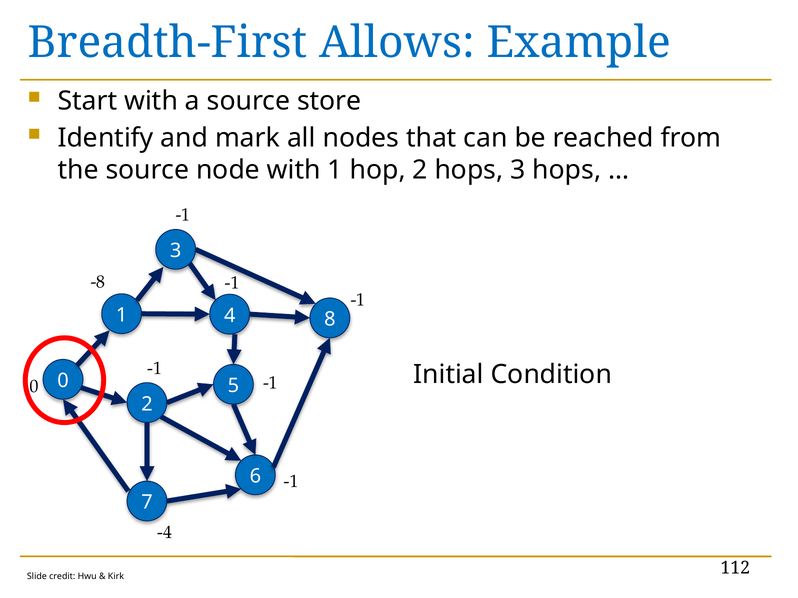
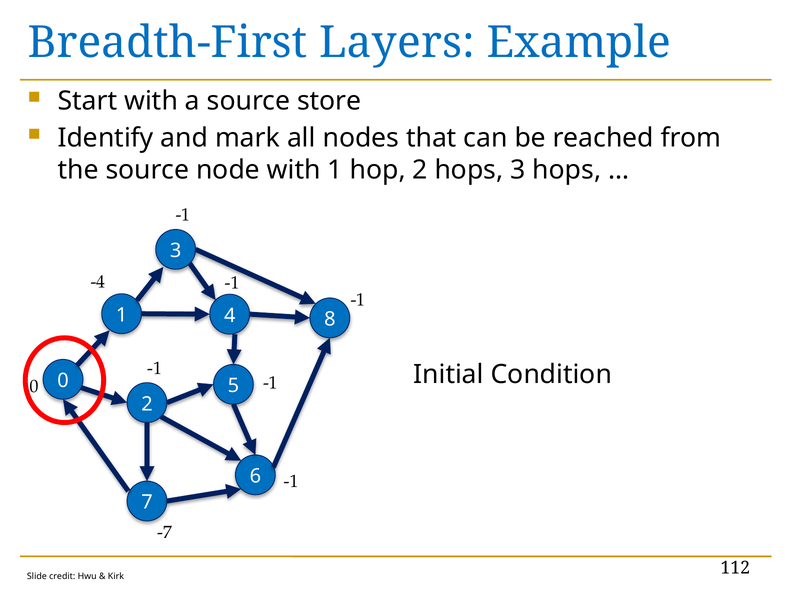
Allows: Allows -> Layers (397, 43)
-8: -8 -> -4 (98, 282)
-4: -4 -> -7 (165, 533)
